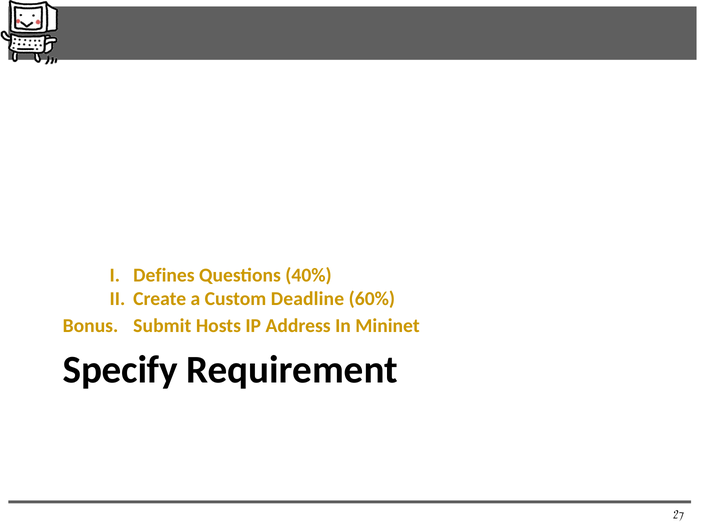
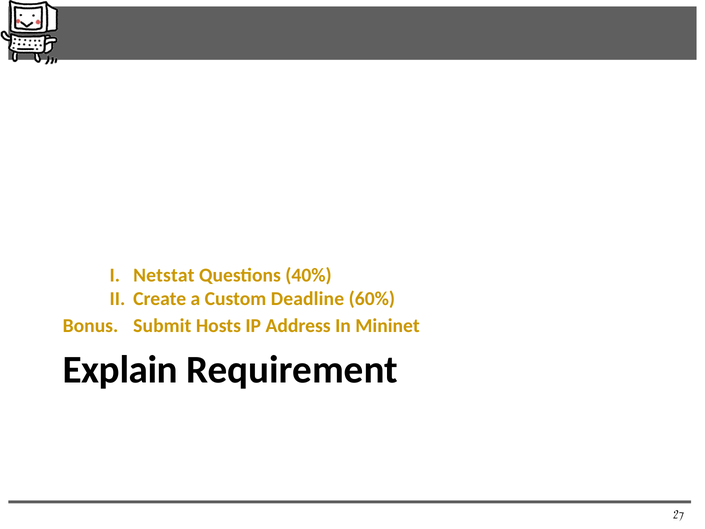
Defines: Defines -> Netstat (164, 275)
Specify: Specify -> Explain (120, 370)
